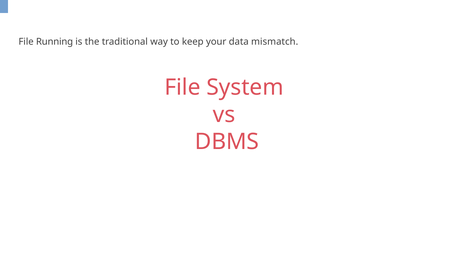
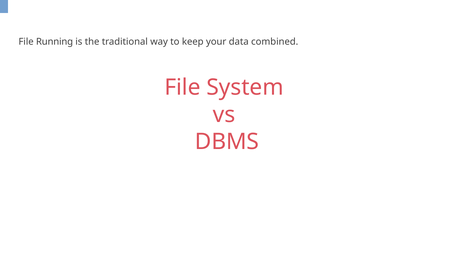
mismatch: mismatch -> combined (275, 42)
